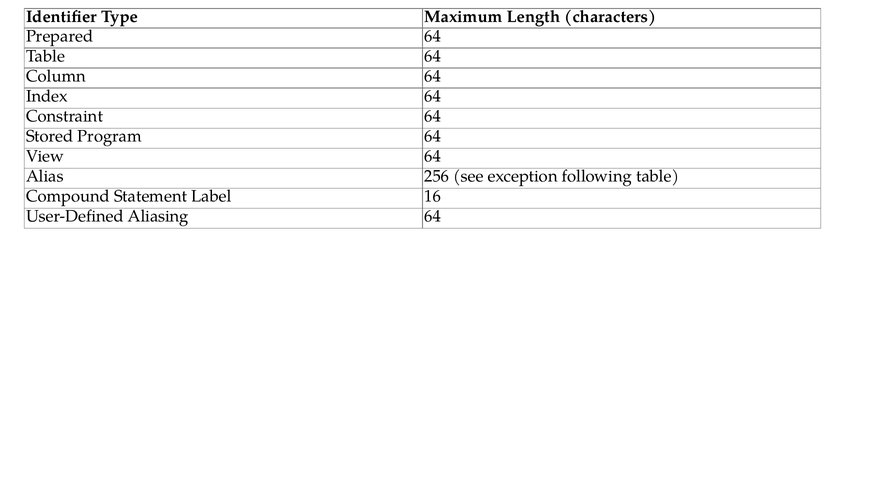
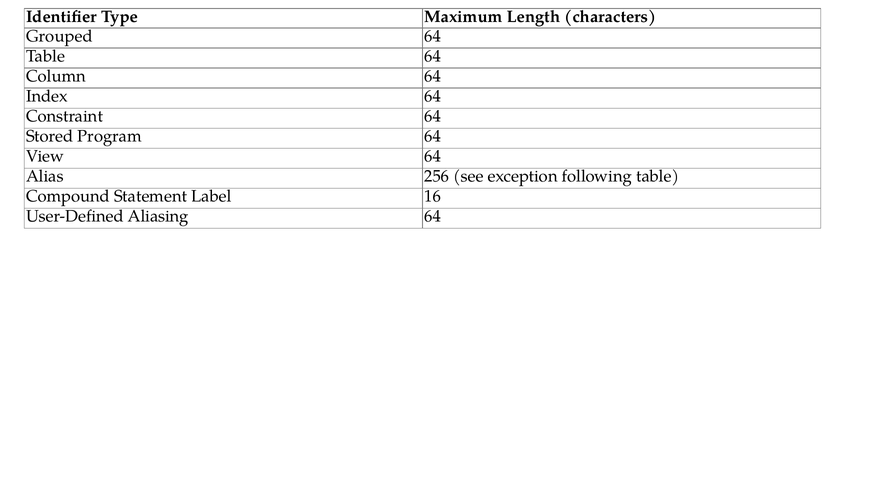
Prepared: Prepared -> Grouped (60, 36)
